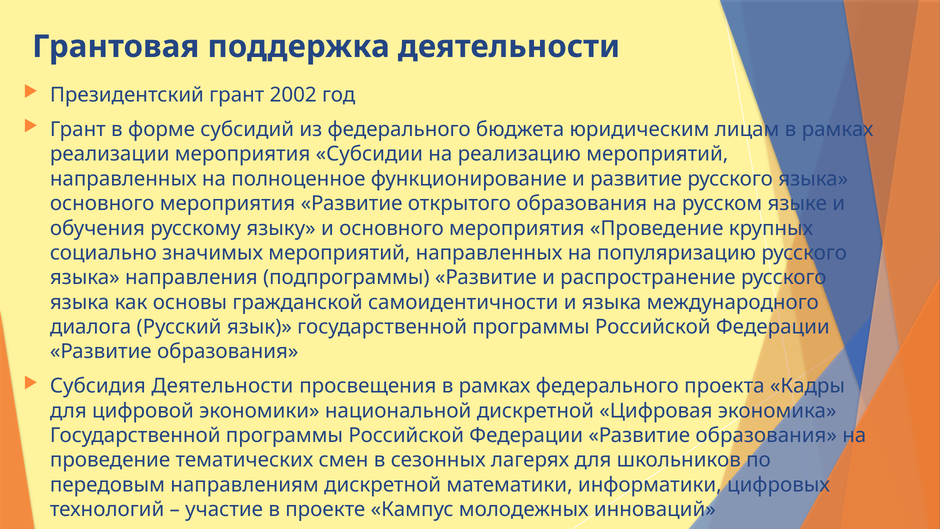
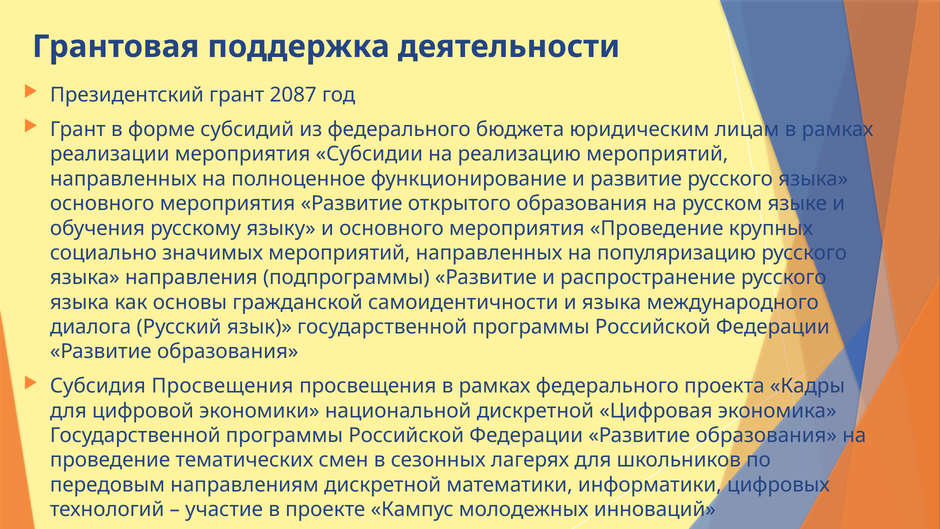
2002: 2002 -> 2087 (293, 95)
Субсидия Деятельности: Деятельности -> Просвещения (222, 386)
